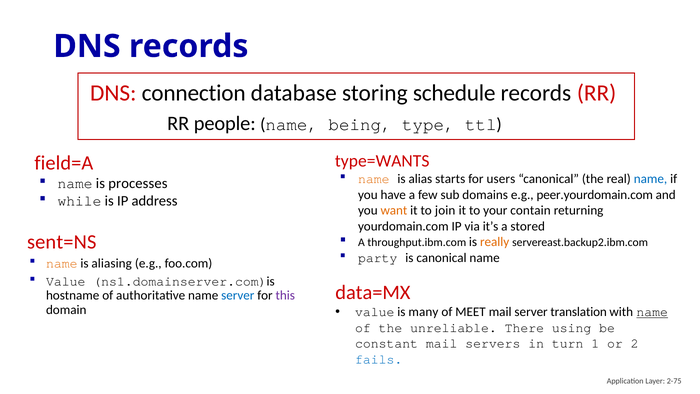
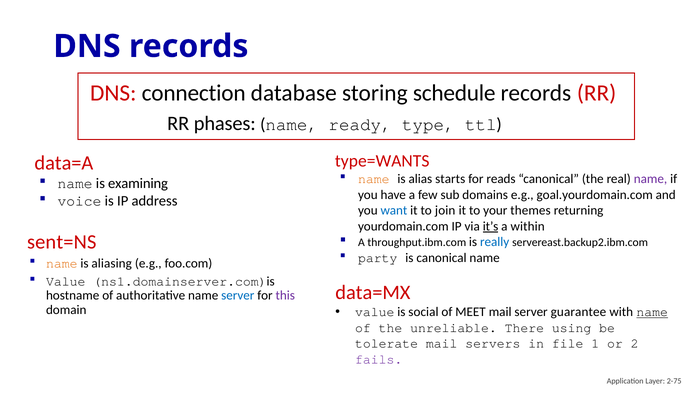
people: people -> phases (225, 123)
being: being -> ready (360, 124)
field=A: field=A -> data=A (64, 163)
users: users -> reads (501, 179)
name colour: blue -> purple (651, 179)
processes: processes -> examining (138, 184)
peer.yourdomain.com: peer.yourdomain.com -> goal.yourdomain.com (595, 195)
while: while -> voice (79, 201)
want colour: orange -> blue (394, 211)
contain: contain -> themes (531, 211)
it’s underline: none -> present (491, 226)
stored: stored -> within (528, 226)
really colour: orange -> blue (495, 242)
many: many -> social (423, 312)
translation: translation -> guarantee (578, 312)
constant: constant -> tolerate (387, 343)
turn: turn -> file (568, 343)
fails colour: blue -> purple (379, 359)
